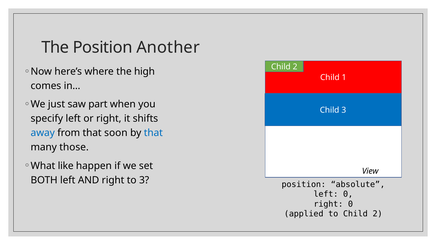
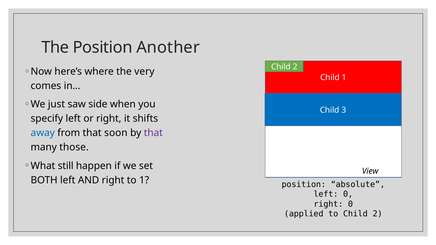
high: high -> very (144, 72)
part: part -> side (98, 104)
that colour: blue -> purple (153, 133)
like: like -> still (66, 166)
to 3: 3 -> 1 (144, 180)
